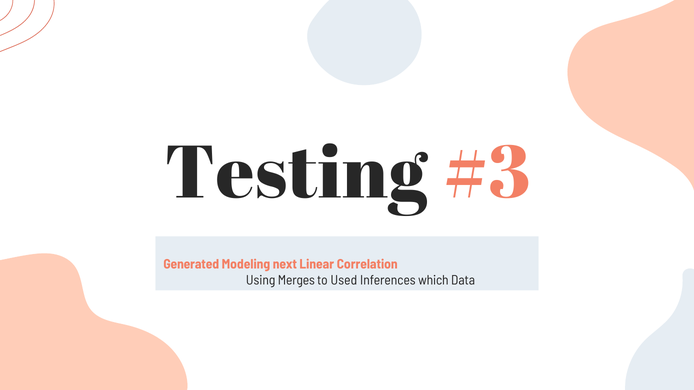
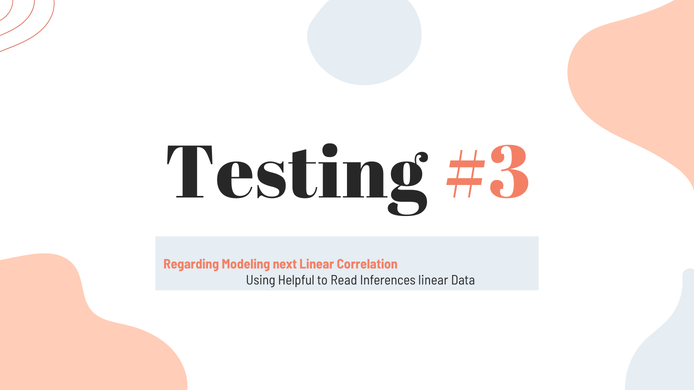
Generated: Generated -> Regarding (191, 265)
Merges: Merges -> Helpful (296, 281)
Used: Used -> Read (344, 281)
Inferences which: which -> linear (433, 281)
